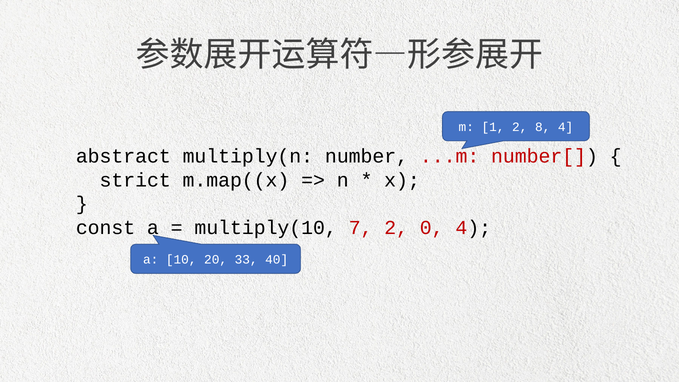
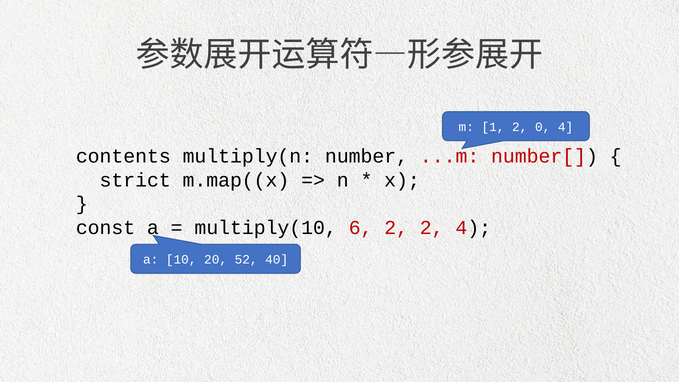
8: 8 -> 0 (543, 127)
abstract: abstract -> contents (123, 156)
7: 7 -> 6 (361, 227)
2 0: 0 -> 2 (432, 227)
33: 33 -> 52 (246, 260)
